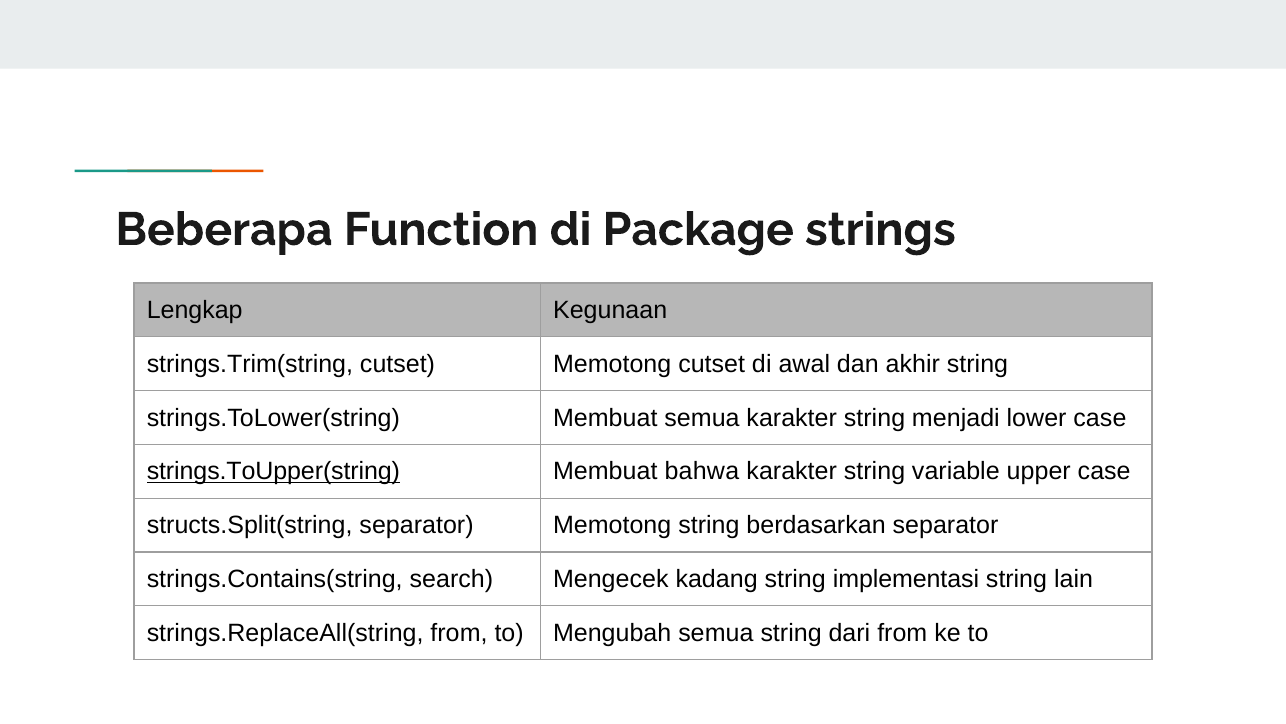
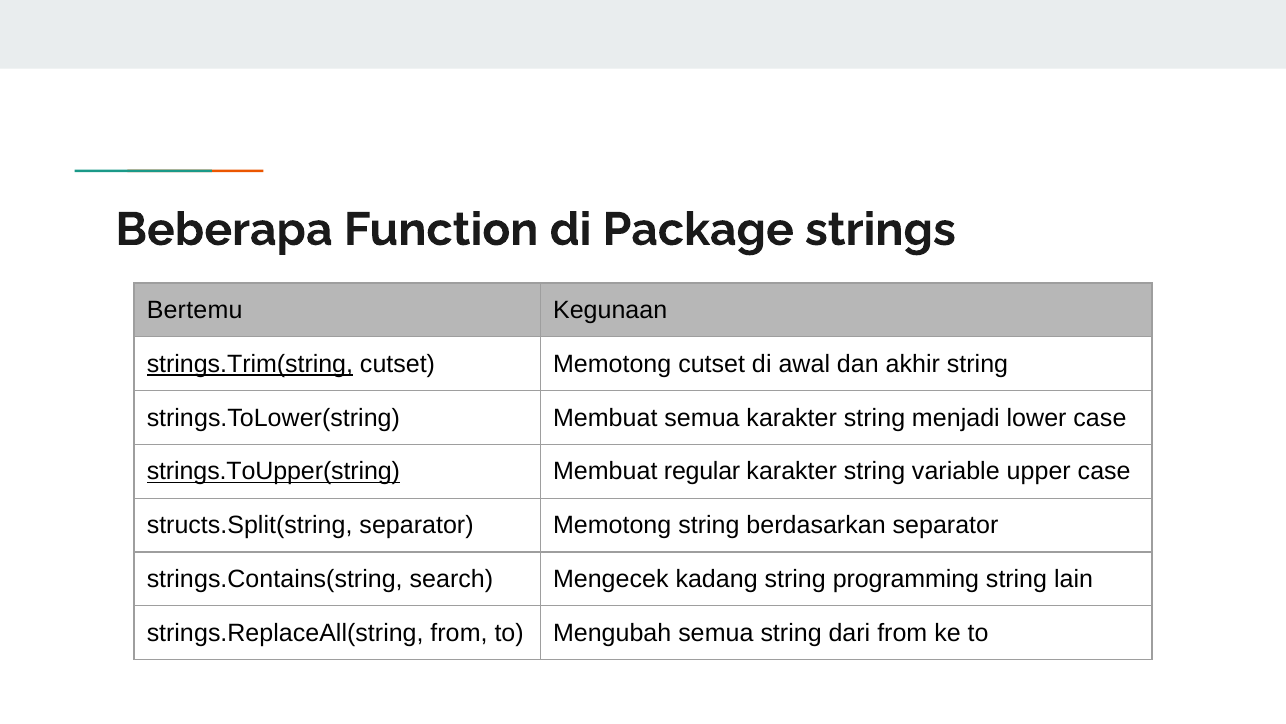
Lengkap: Lengkap -> Bertemu (195, 310)
strings.Trim(string underline: none -> present (250, 364)
bahwa: bahwa -> regular (702, 471)
implementasi: implementasi -> programming (906, 579)
